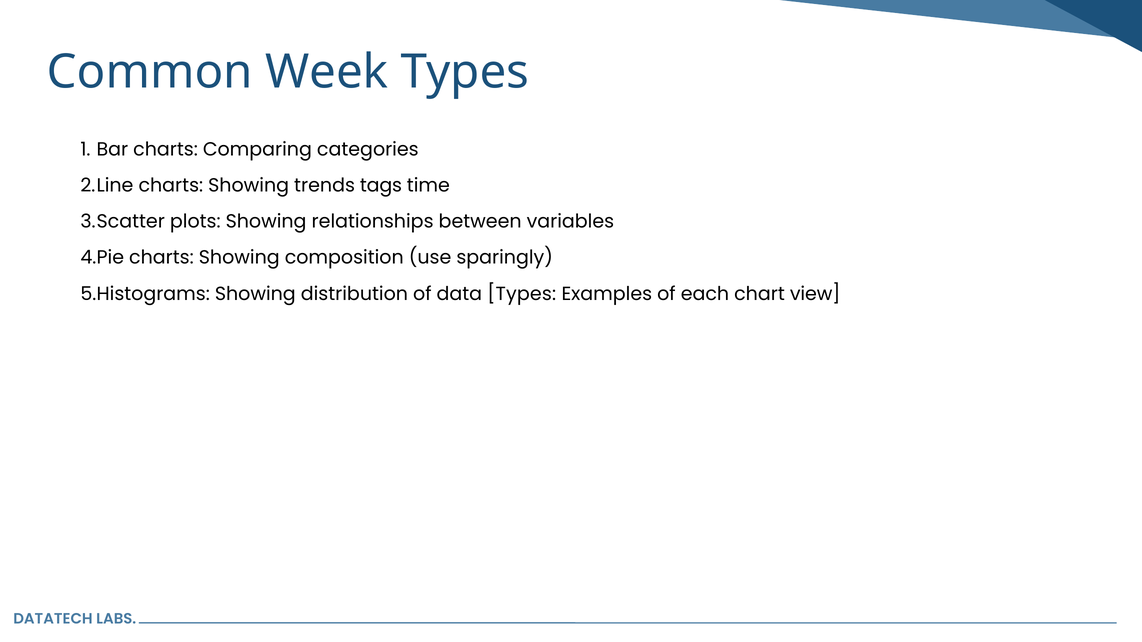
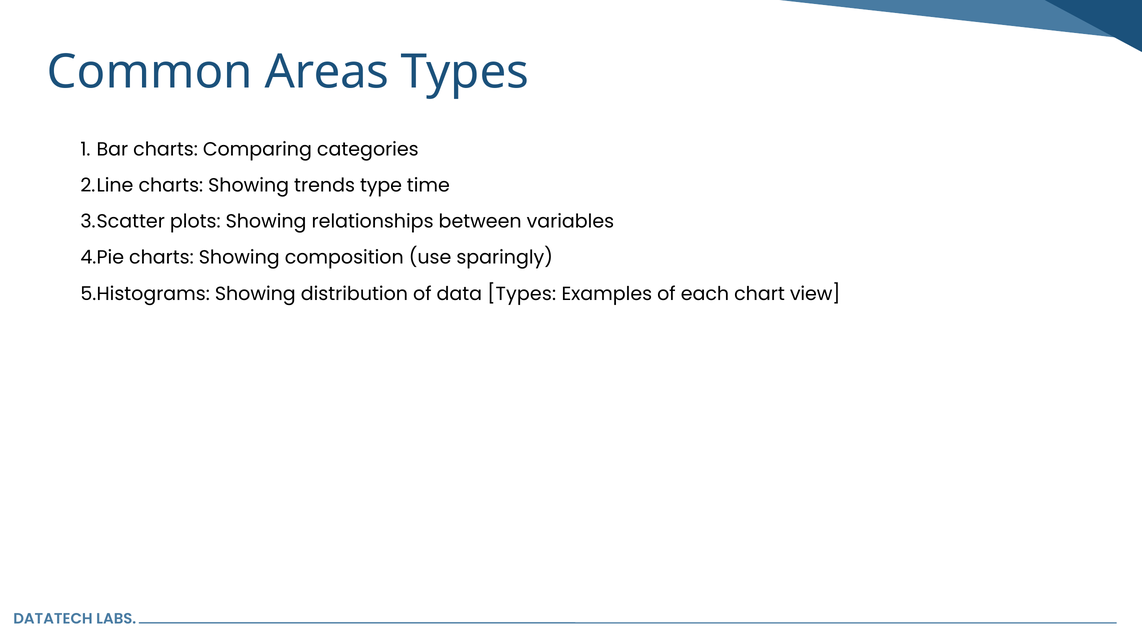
Week: Week -> Areas (327, 72)
tags: tags -> type (381, 185)
